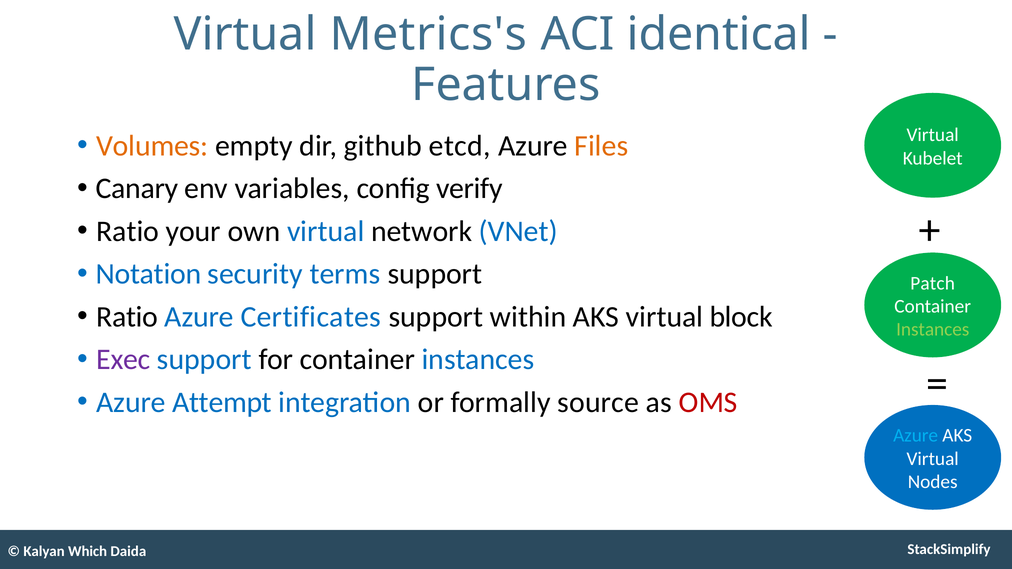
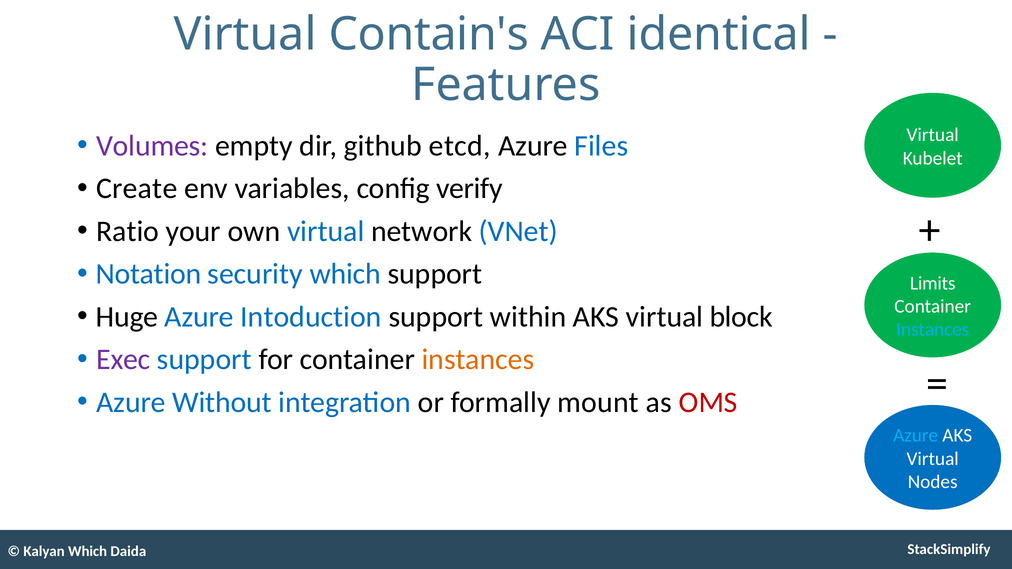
Metrics's: Metrics's -> Contain's (429, 35)
Volumes colour: orange -> purple (152, 146)
Files colour: orange -> blue (601, 146)
Canary: Canary -> Create (137, 189)
security terms: terms -> which (345, 274)
Patch: Patch -> Limits (933, 283)
Ratio: Ratio -> Huge (127, 317)
Certificates: Certificates -> Intoduction (311, 317)
Instances colour: light green -> light blue (933, 330)
instances colour: blue -> orange (478, 360)
Attempt: Attempt -> Without (222, 402)
source: source -> mount (598, 402)
